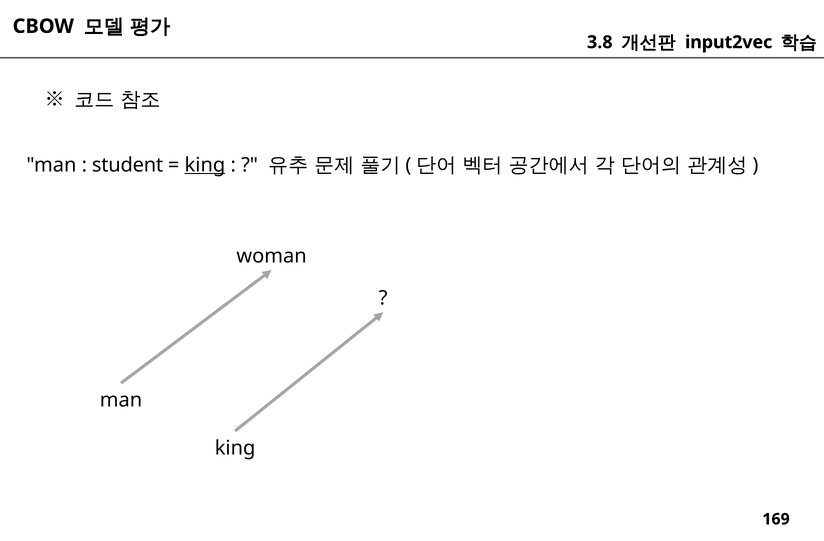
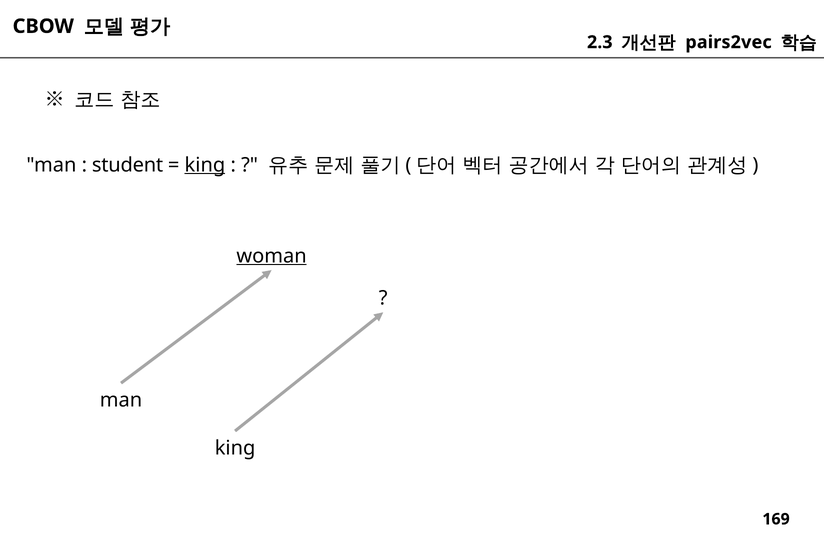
3.8: 3.8 -> 2.3 (600, 42)
input2vec: input2vec -> pairs2vec (729, 42)
woman underline: none -> present (272, 256)
